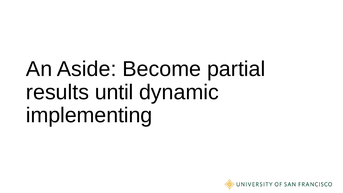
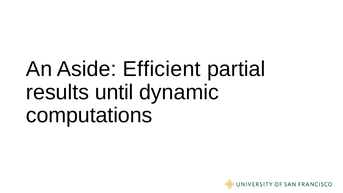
Become: Become -> Efficient (162, 69)
implementing: implementing -> computations (89, 115)
